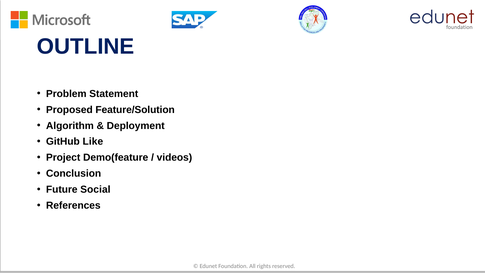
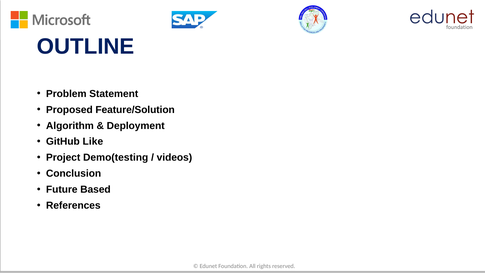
Demo(feature: Demo(feature -> Demo(testing (116, 158)
Social: Social -> Based (95, 189)
